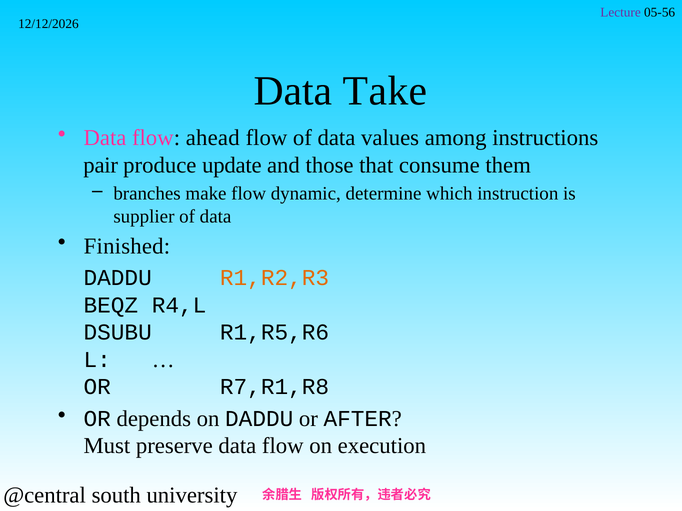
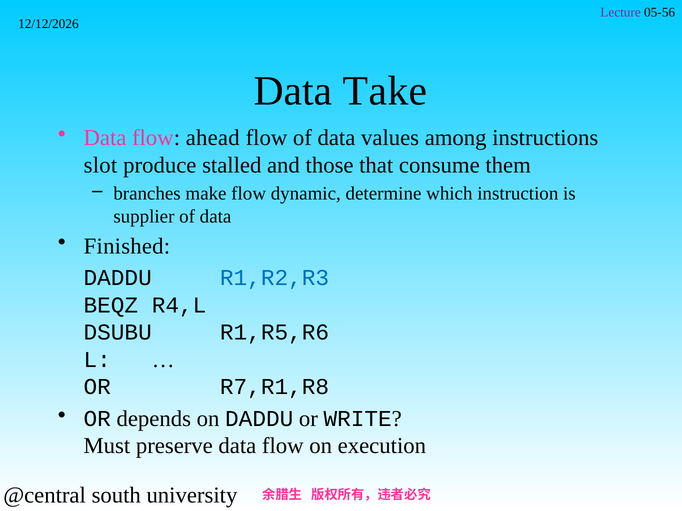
pair: pair -> slot (100, 165)
update: update -> stalled (232, 165)
R1,R2,R3 colour: orange -> blue (275, 278)
AFTER: AFTER -> WRITE (358, 419)
